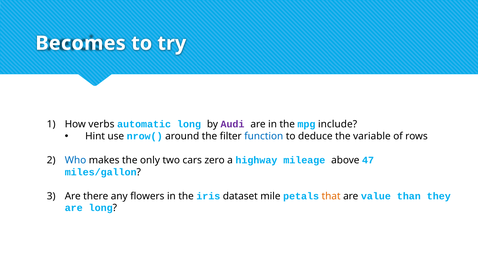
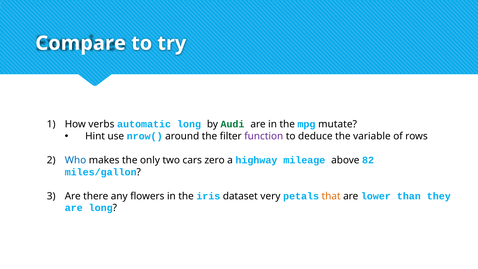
Becomes: Becomes -> Compare (81, 43)
Audi colour: purple -> green (232, 124)
include: include -> mutate (338, 124)
function colour: blue -> purple (264, 136)
47: 47 -> 82 (368, 160)
mile: mile -> very (270, 196)
value: value -> lower (376, 196)
